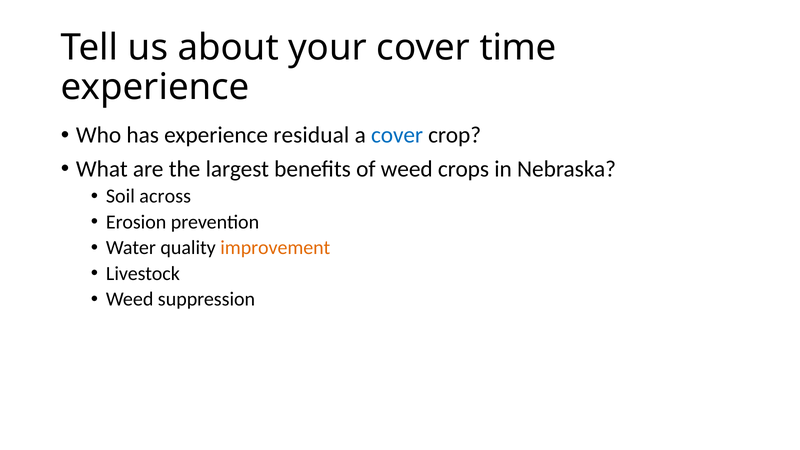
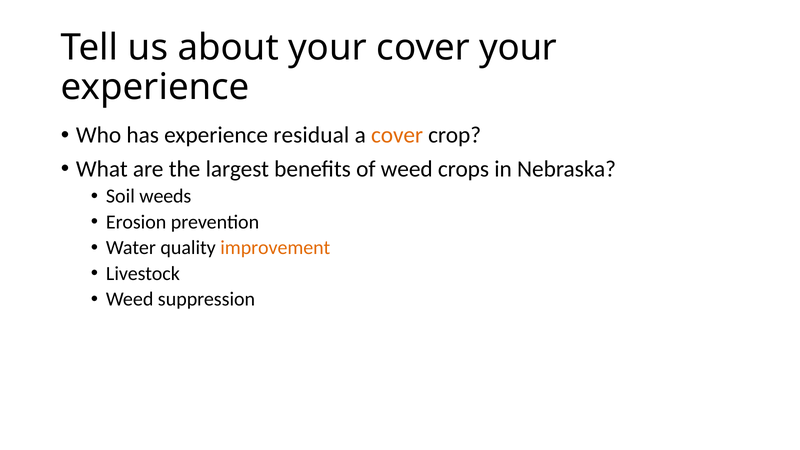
cover time: time -> your (518, 47)
cover colour: blue -> orange (397, 135)
across: across -> weeds (165, 196)
